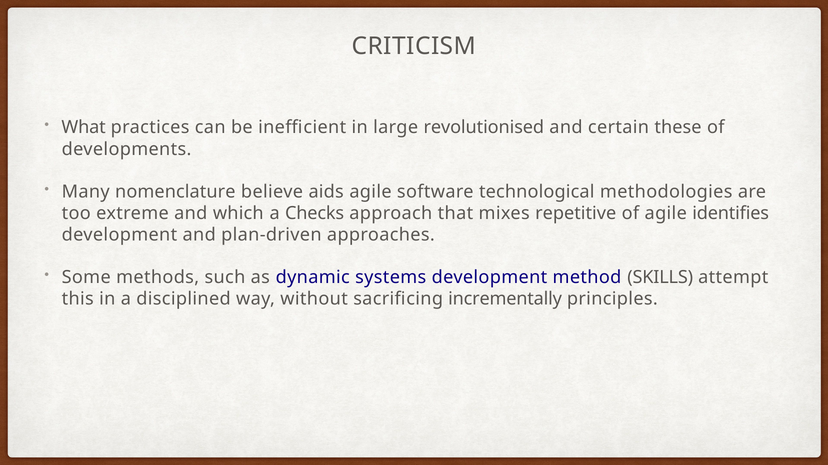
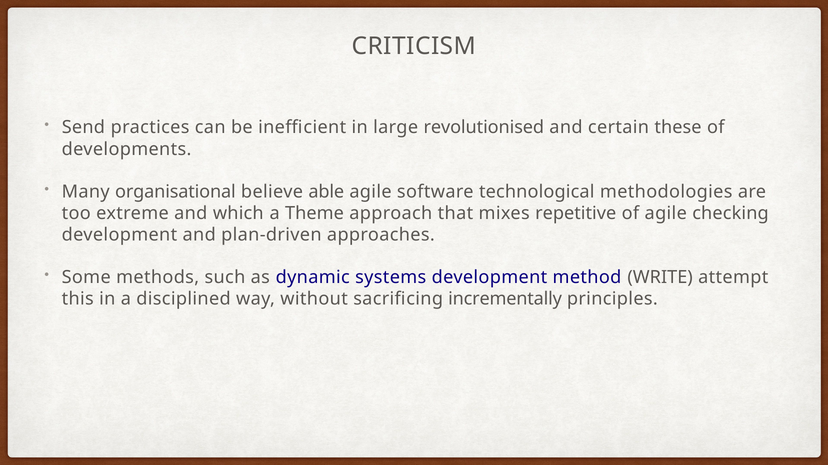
What: What -> Send (83, 128)
nomenclature: nomenclature -> organisational (175, 192)
aids: aids -> able (326, 192)
Checks: Checks -> Theme (314, 214)
identifies: identifies -> checking (731, 214)
SKILLS: SKILLS -> WRITE (660, 278)
